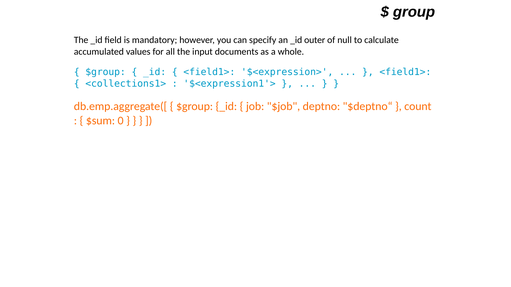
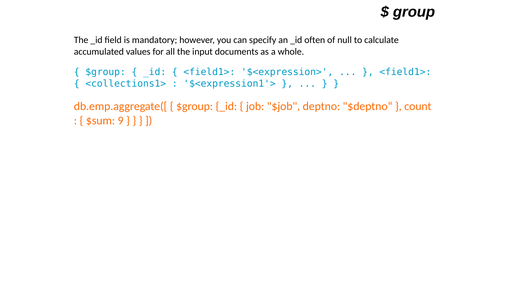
outer: outer -> often (315, 40)
0: 0 -> 9 (121, 121)
